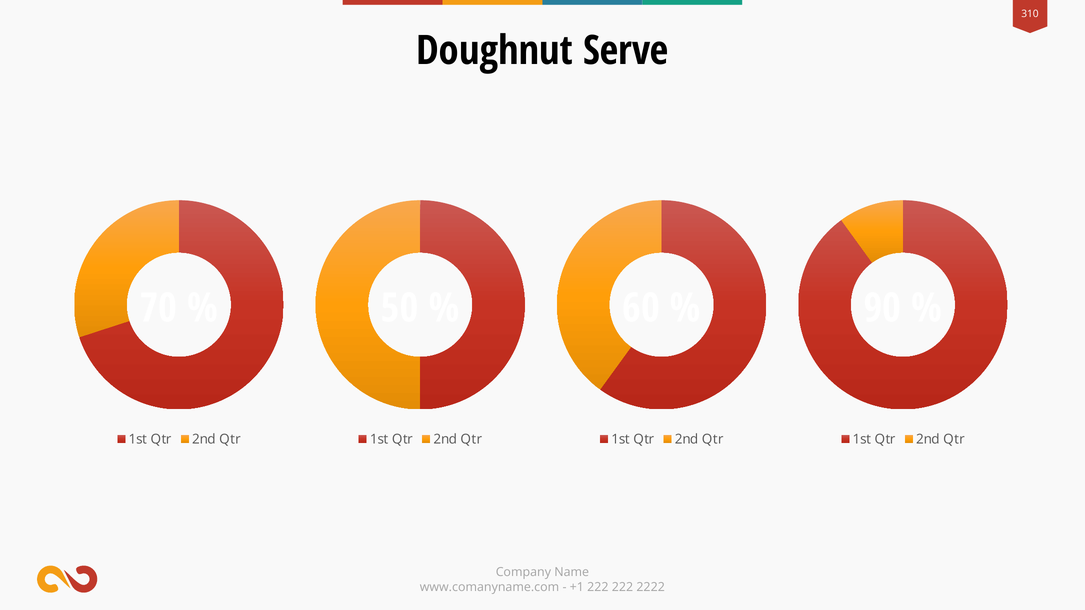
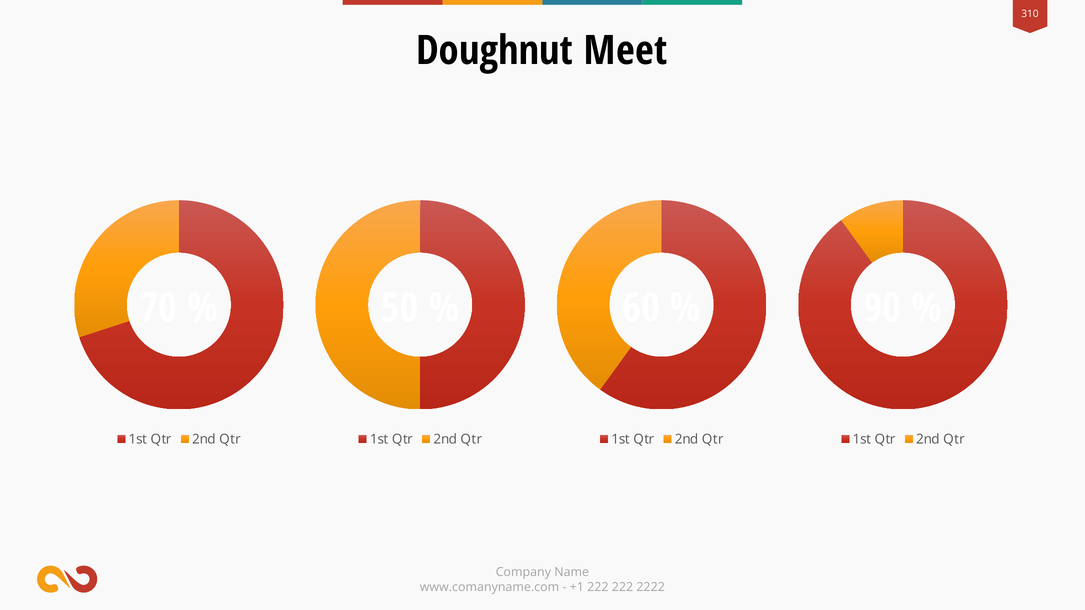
Serve: Serve -> Meet (626, 51)
